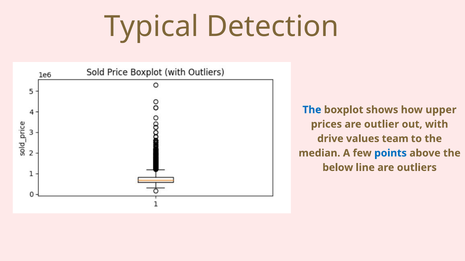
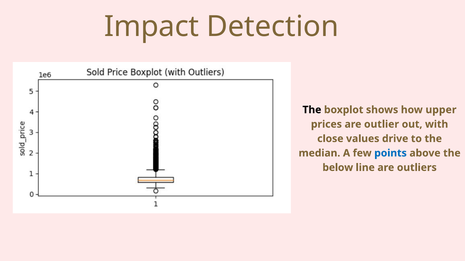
Typical: Typical -> Impact (152, 27)
The colour: blue -> black (312, 110)
drive: drive -> close (330, 139)
team: team -> drive (395, 139)
